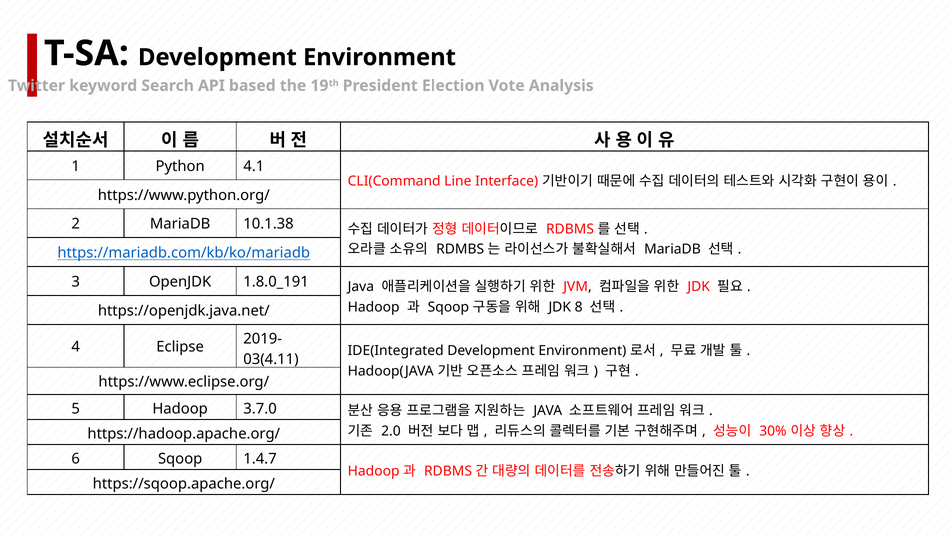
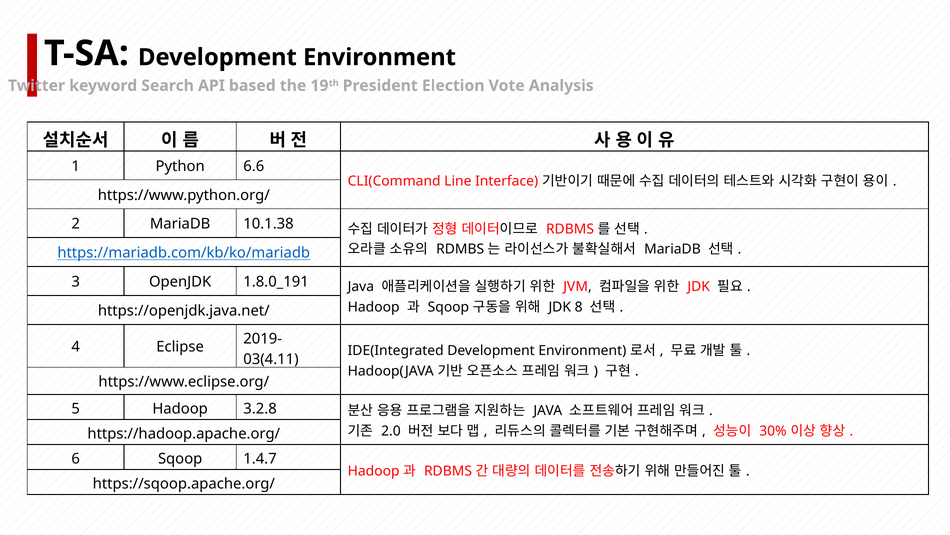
4.1: 4.1 -> 6.6 (254, 166)
3.7.0: 3.7.0 -> 3.2.8 (260, 409)
